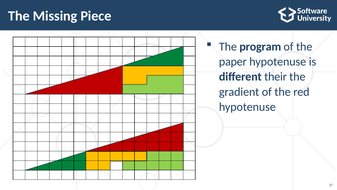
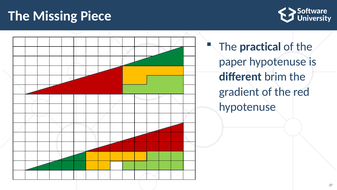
program: program -> practical (260, 47)
their: their -> brim (276, 77)
